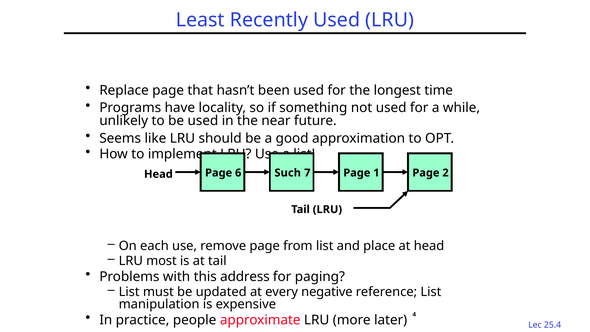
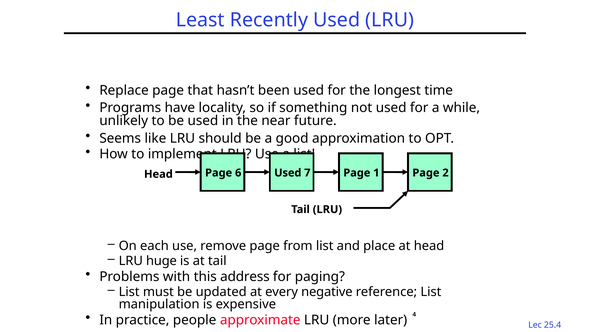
6 Such: Such -> Used (288, 173)
most: most -> huge (161, 261)
